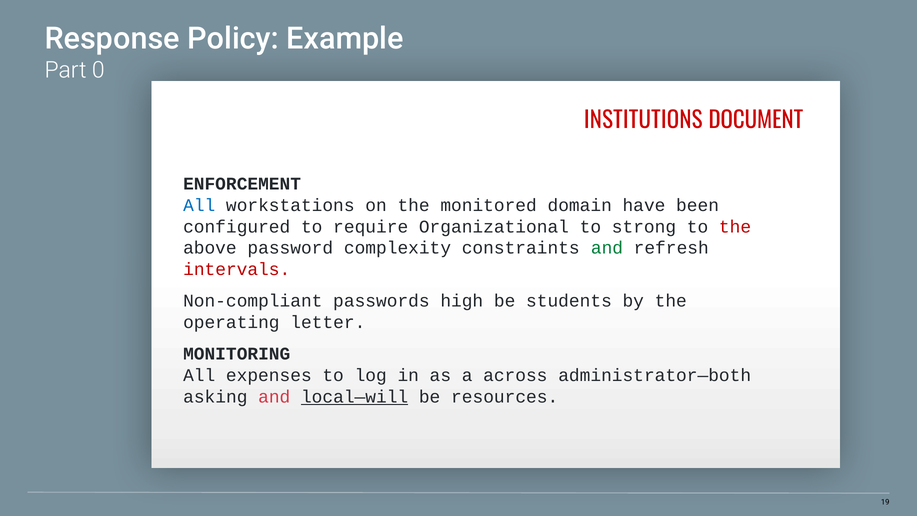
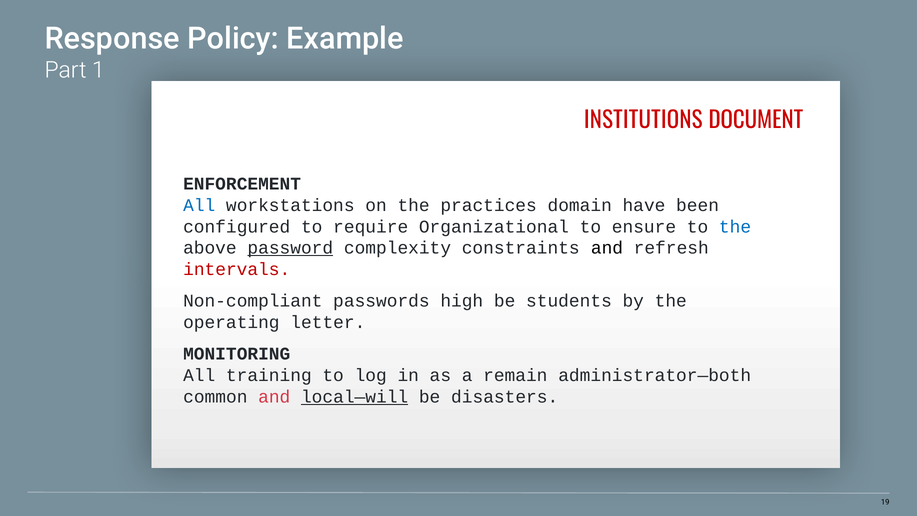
0: 0 -> 1 (98, 70)
monitored: monitored -> practices (489, 205)
strong: strong -> ensure (644, 227)
the colour: red -> blue (735, 227)
password underline: none -> present (290, 248)
and colour: green -> black (607, 248)
expenses: expenses -> training (269, 375)
across: across -> remain (515, 375)
asking: asking -> common (215, 397)
resources: resources -> disasters (505, 397)
